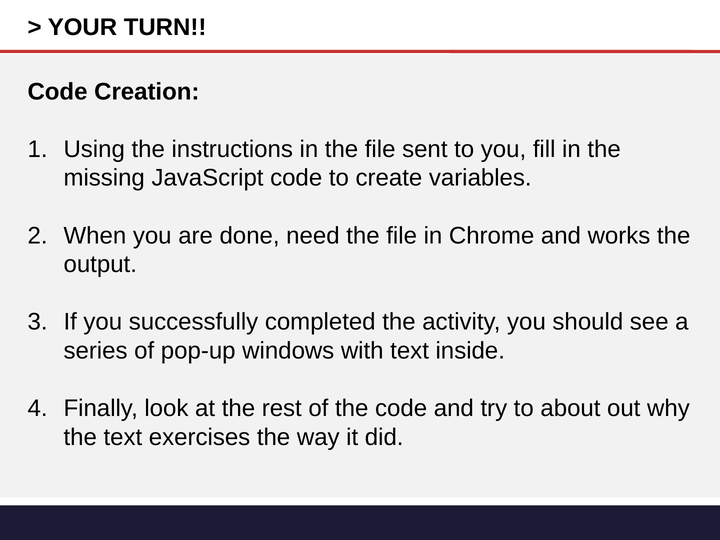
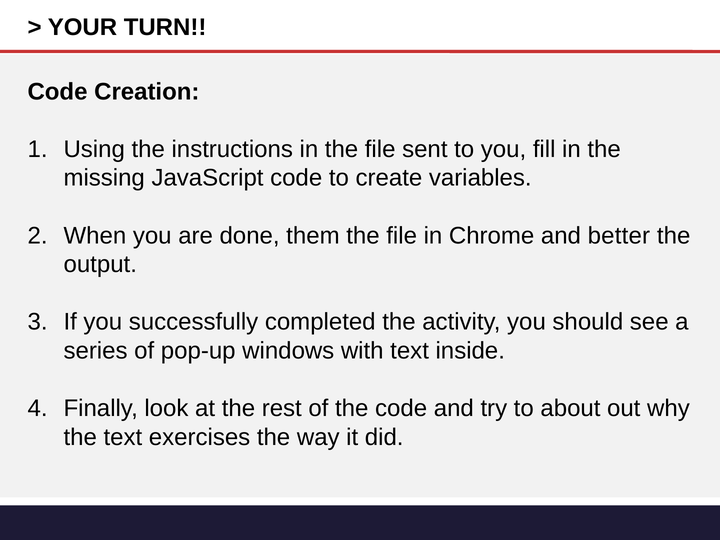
need: need -> them (313, 236)
works: works -> better (619, 236)
